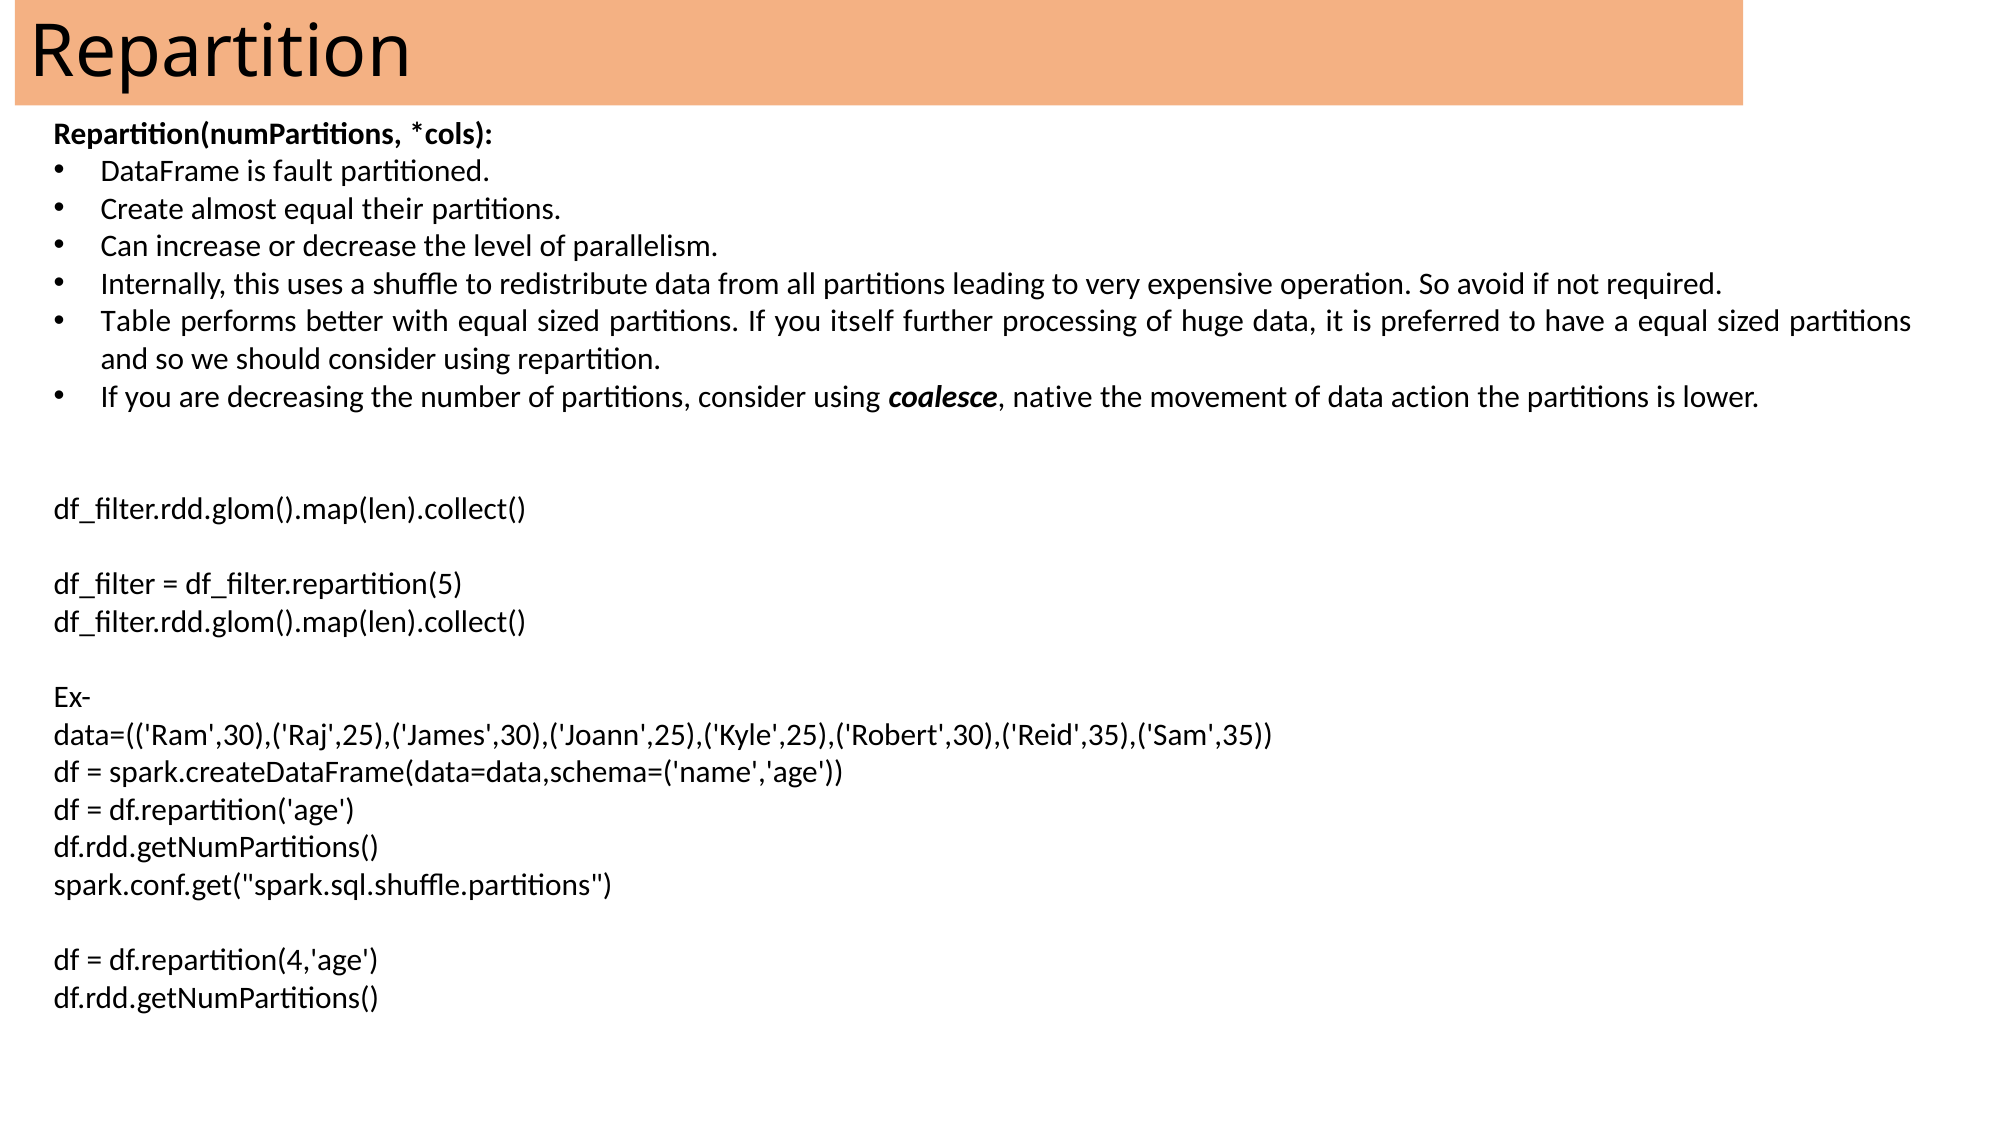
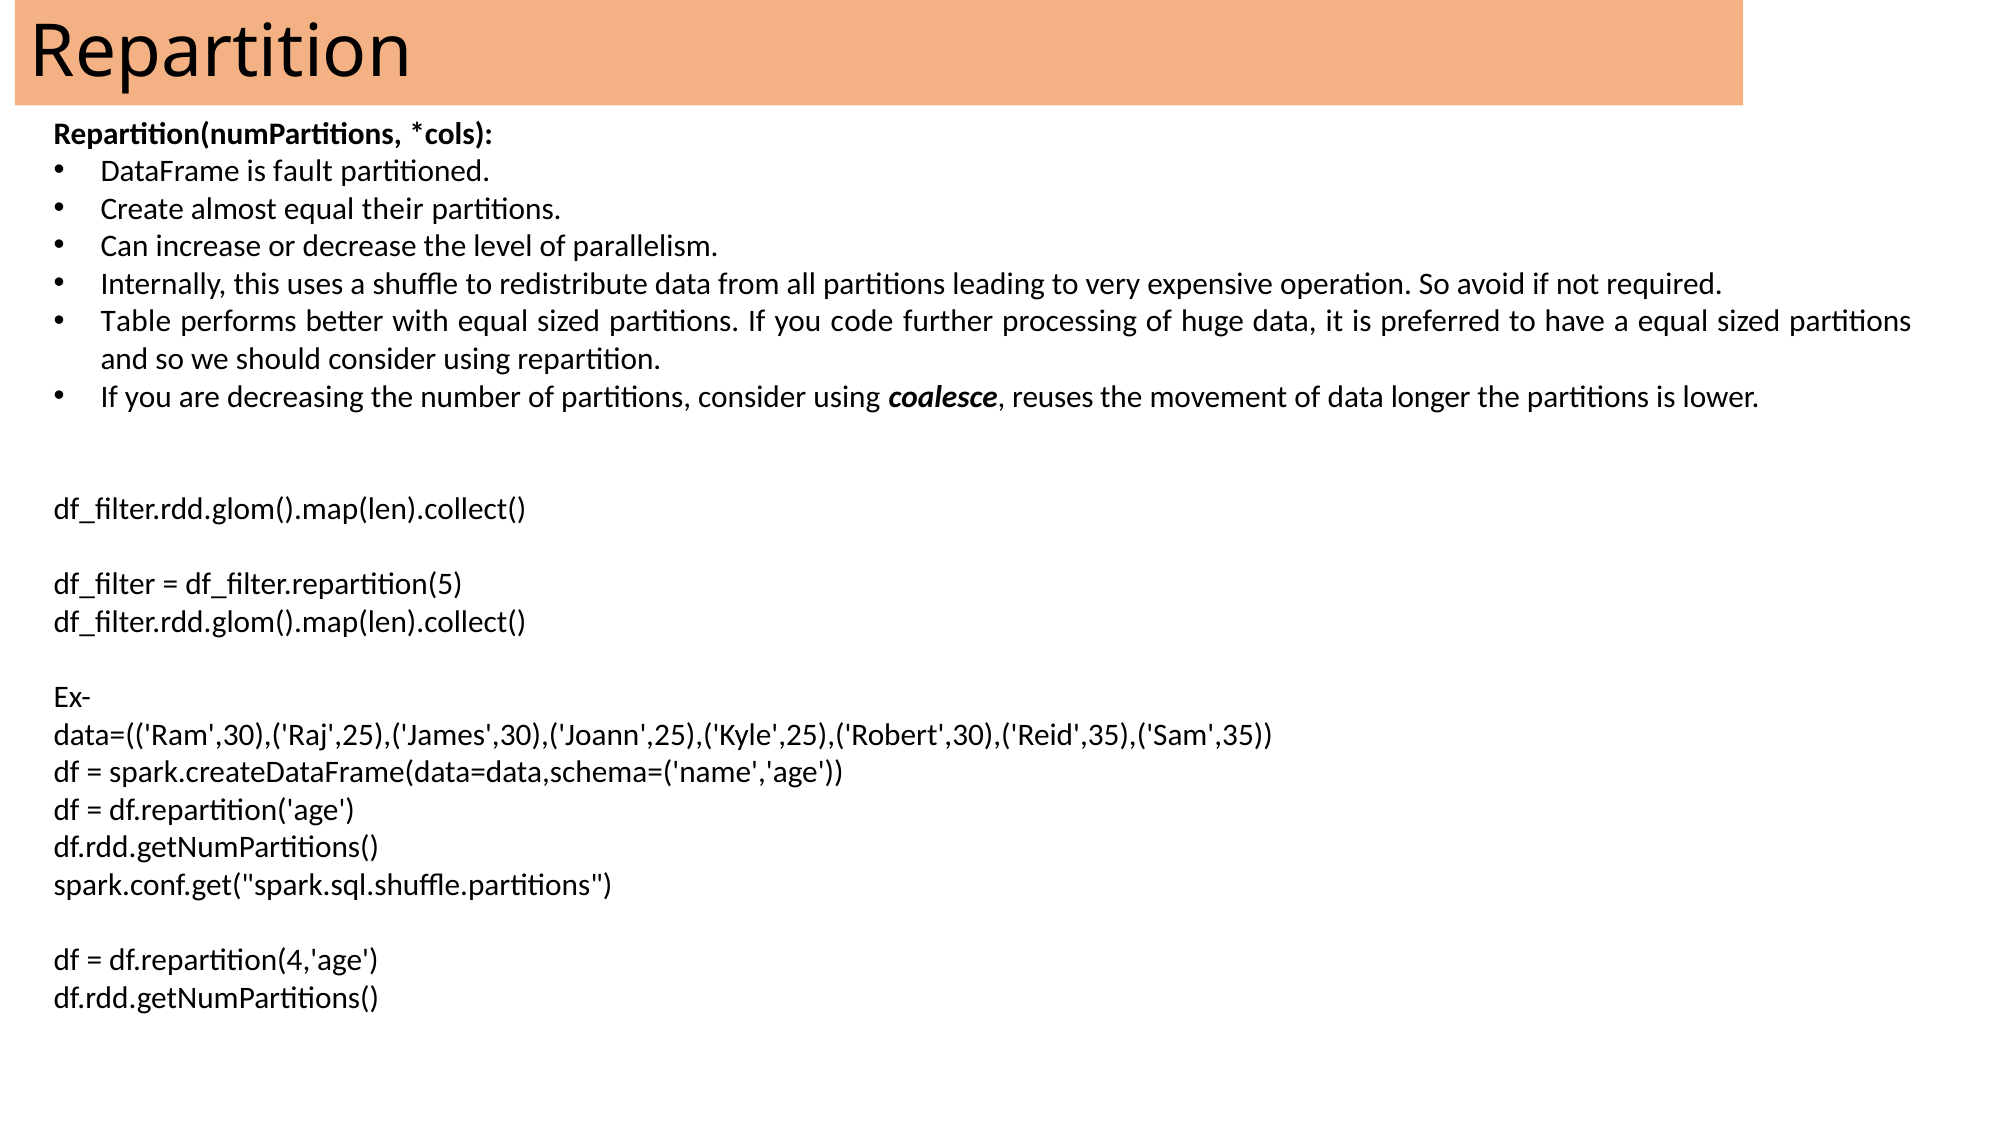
itself: itself -> code (862, 322)
native: native -> reuses (1053, 397)
action: action -> longer (1431, 397)
